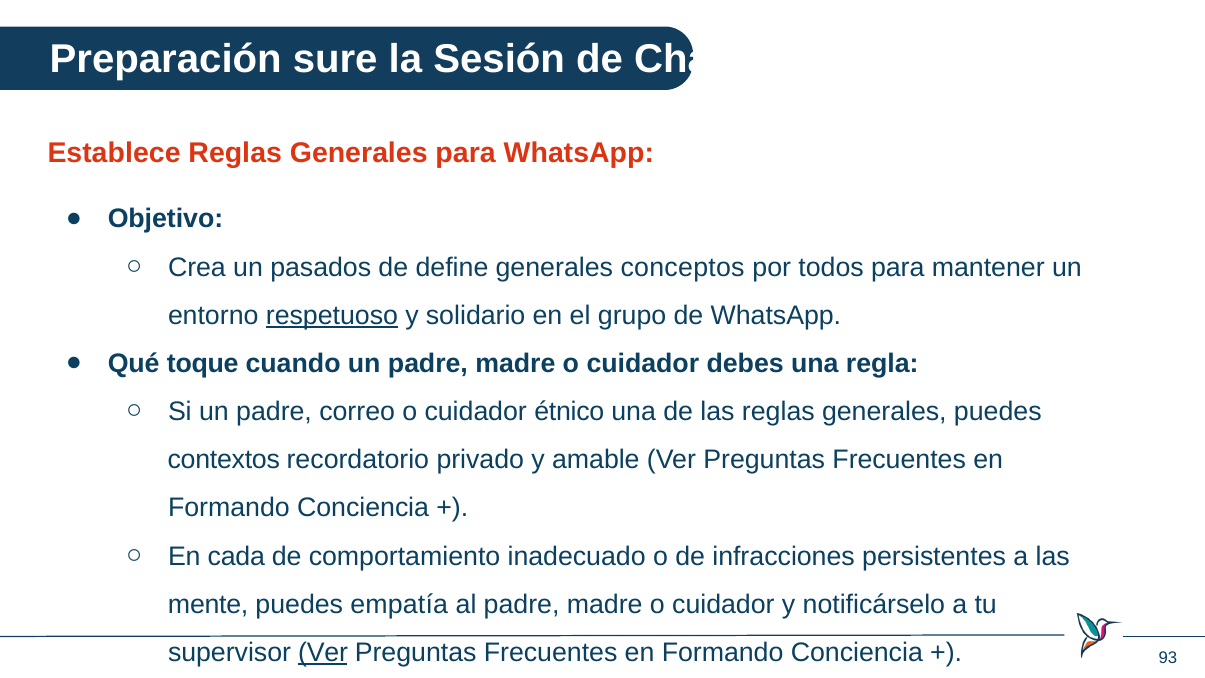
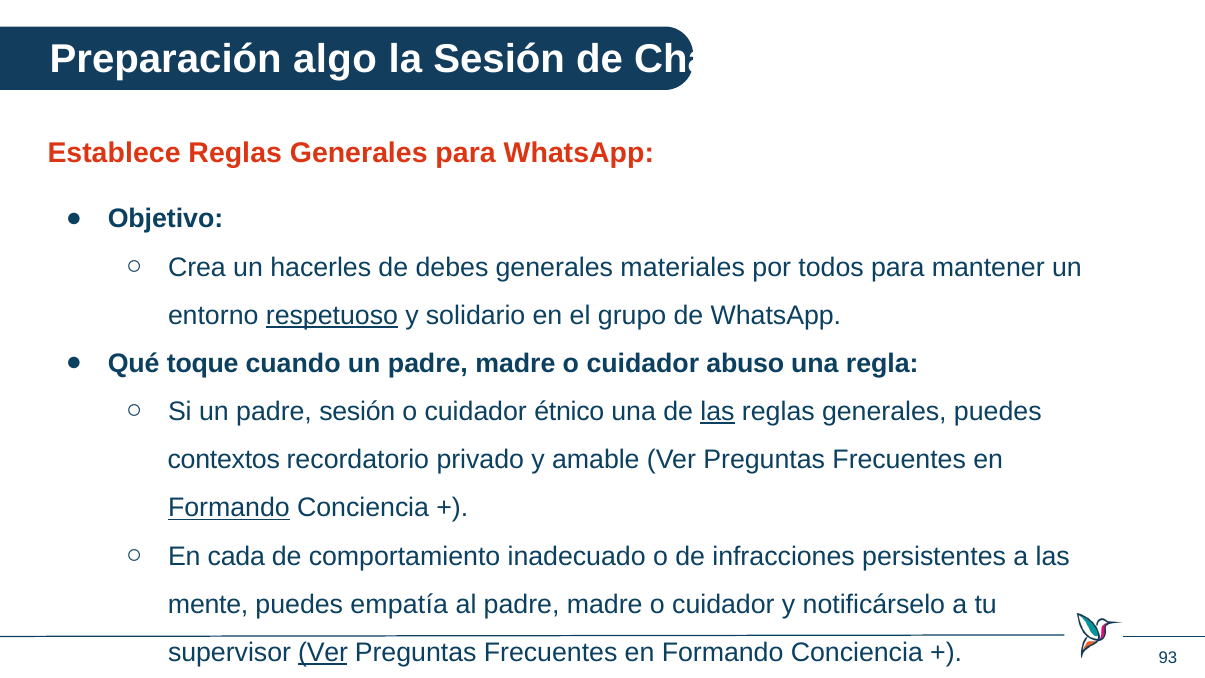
sure: sure -> algo (335, 59)
pasados: pasados -> hacerles (321, 267)
define: define -> debes (452, 267)
conceptos: conceptos -> materiales (683, 267)
debes: debes -> abuso (745, 363)
padre correo: correo -> sesión (357, 412)
las underline: none -> present (718, 412)
Formando underline: none -> present (229, 508)
